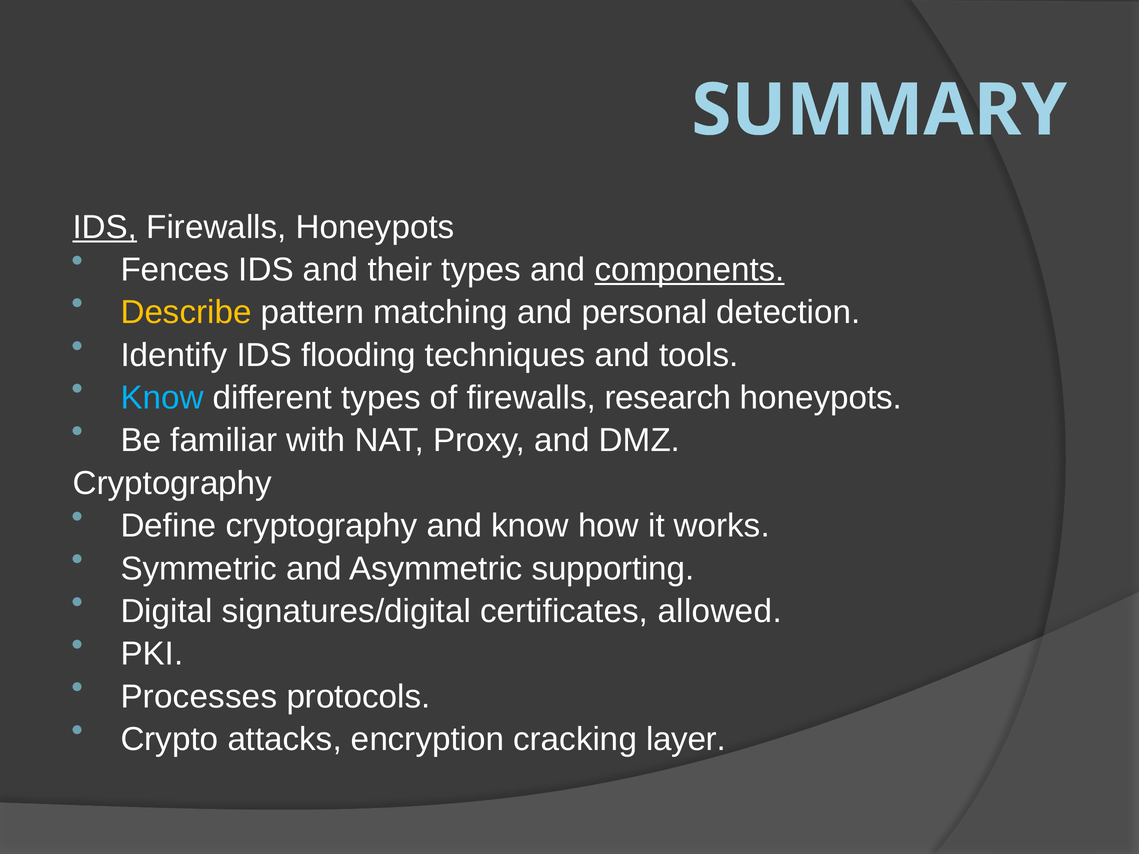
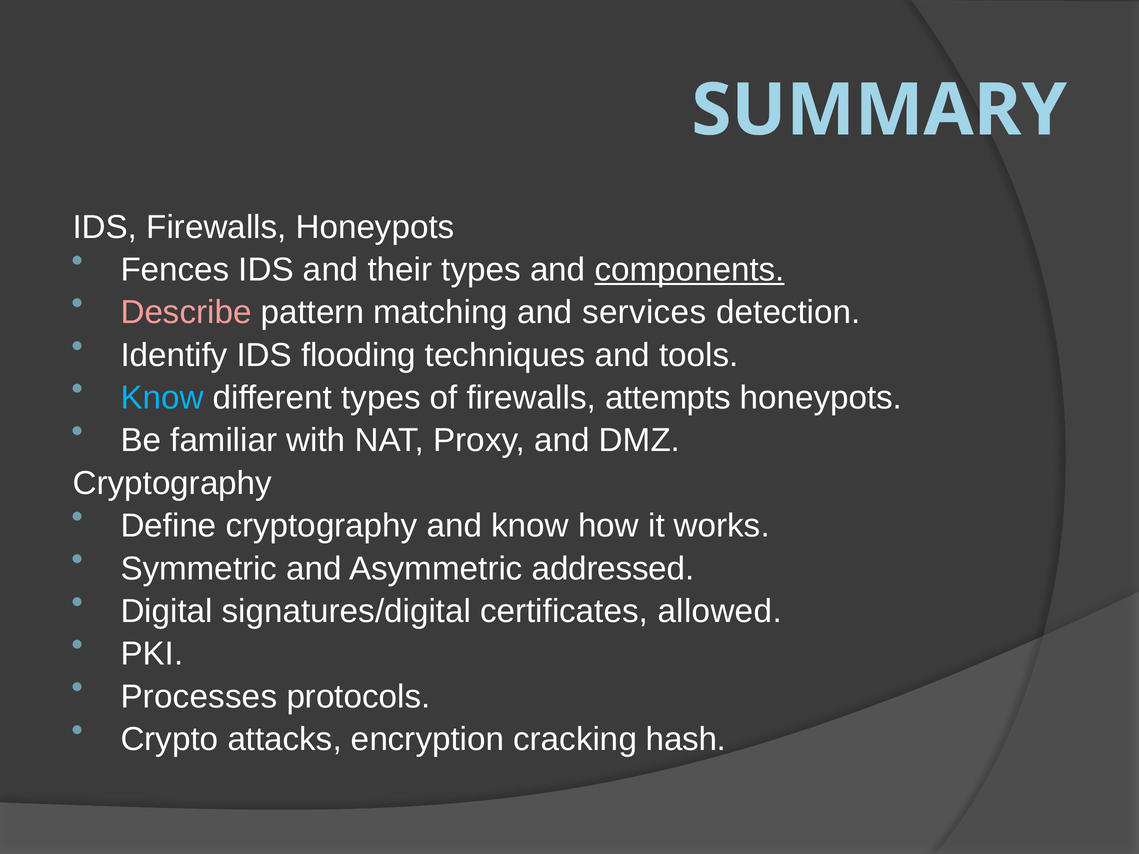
IDS underline: present -> none (105, 227)
Describe colour: yellow -> pink (186, 313)
personal: personal -> services (644, 313)
research: research -> attempts (668, 398)
supporting: supporting -> addressed (613, 569)
layer: layer -> hash (686, 739)
